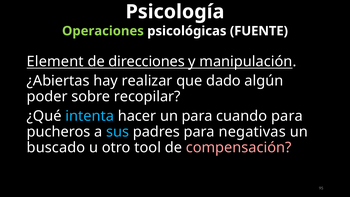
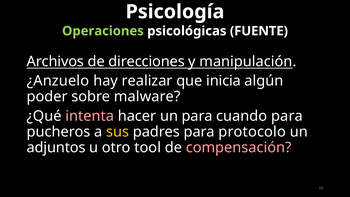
Element: Element -> Archivos (55, 61)
¿Abiertas: ¿Abiertas -> ¿Anzuelo (58, 81)
dado: dado -> inicia (224, 81)
recopilar: recopilar -> malware (147, 97)
intenta colour: light blue -> pink (90, 116)
sus colour: light blue -> yellow (118, 132)
negativas: negativas -> protocolo (252, 132)
buscado: buscado -> adjuntos (56, 147)
